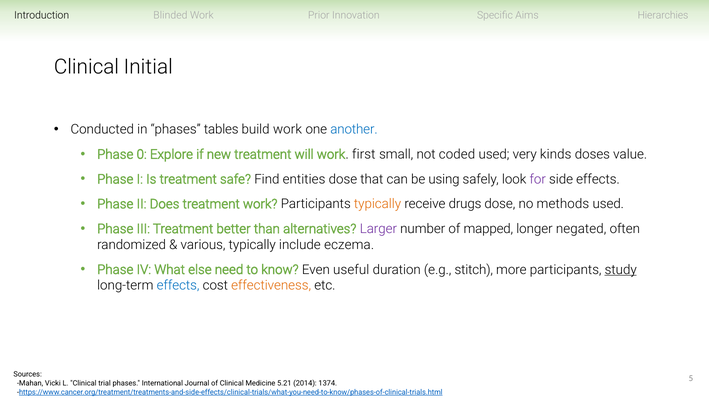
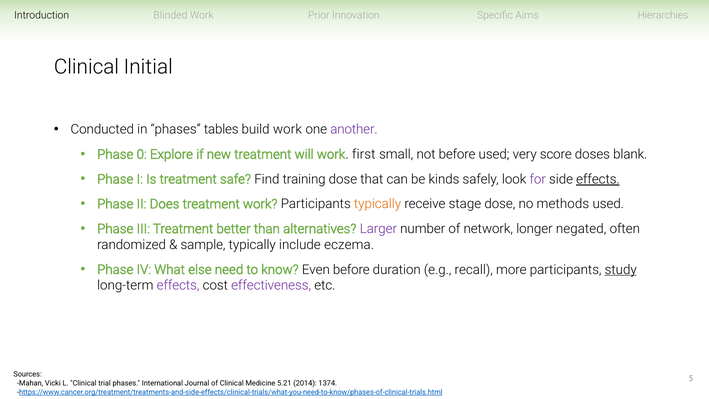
another colour: blue -> purple (354, 129)
not coded: coded -> before (457, 154)
kinds: kinds -> score (556, 154)
value: value -> blank (630, 154)
entities: entities -> training (304, 179)
using: using -> kinds (444, 179)
effects underline: none -> present (598, 179)
drugs: drugs -> stage (465, 204)
mapped: mapped -> network (488, 229)
various: various -> sample (203, 245)
Even useful: useful -> before (351, 269)
stitch: stitch -> recall (474, 269)
effects colour: blue -> purple (178, 285)
effectiveness colour: orange -> purple (271, 285)
